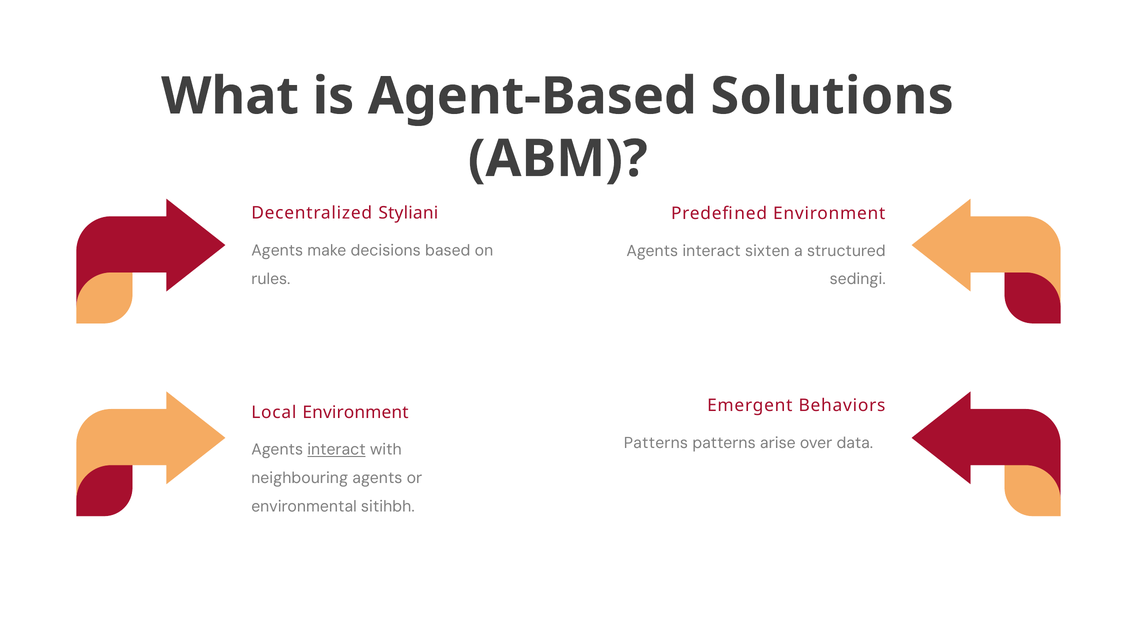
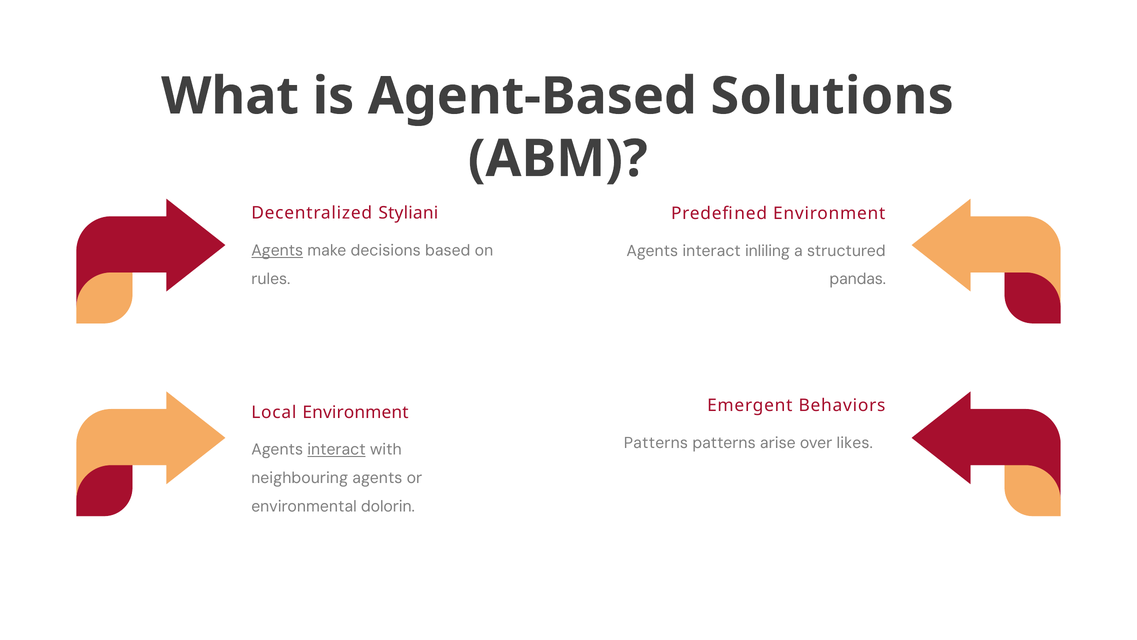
Agents underline: none -> present (277, 250)
sixten: sixten -> inliling (768, 251)
sedingi: sedingi -> pandas (858, 279)
data: data -> likes (855, 443)
sitihbh: sitihbh -> dolorin (388, 506)
